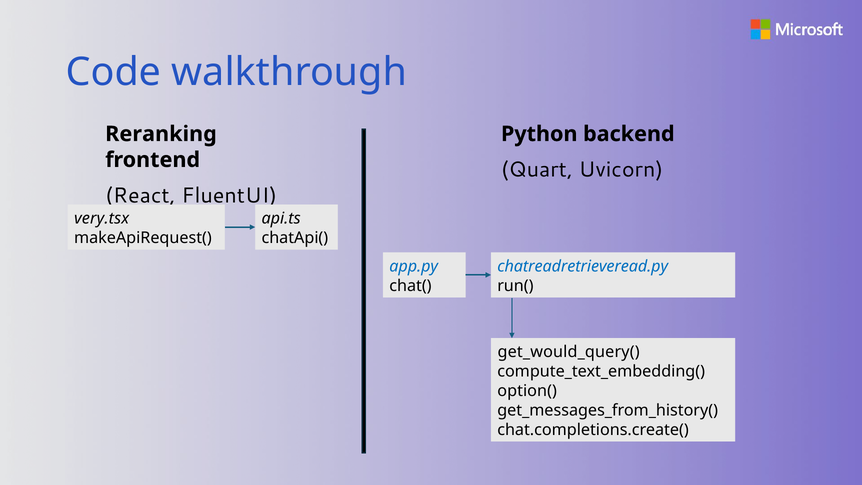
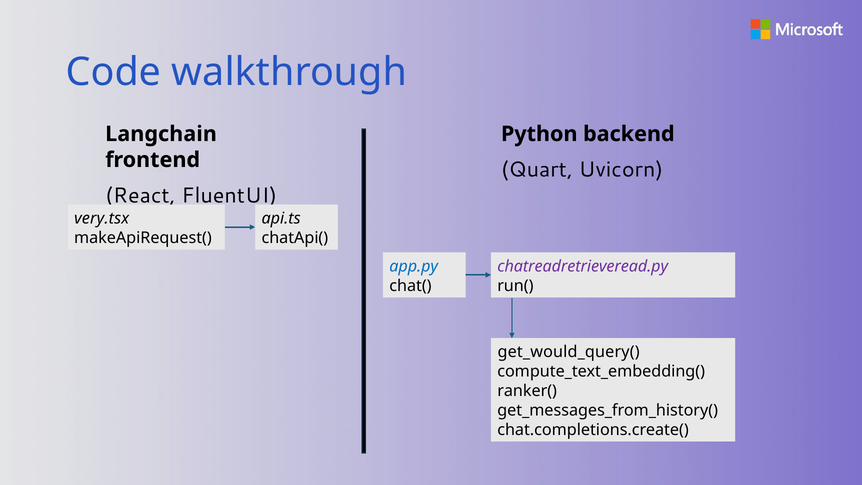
Reranking: Reranking -> Langchain (161, 134)
chatreadretrieveread.py colour: blue -> purple (583, 266)
option(: option( -> ranker( (527, 391)
